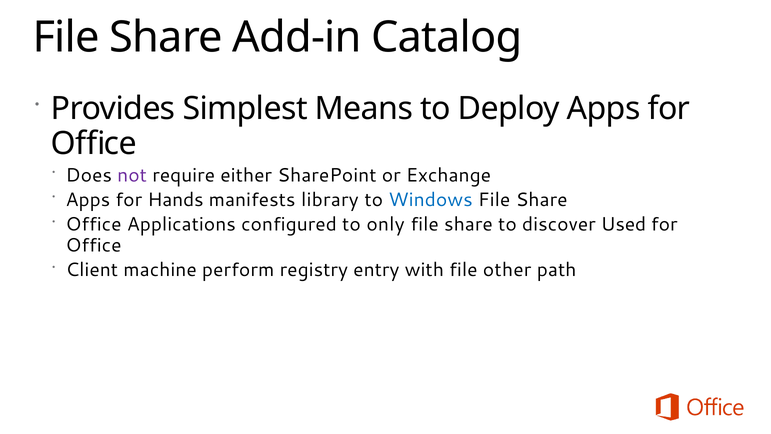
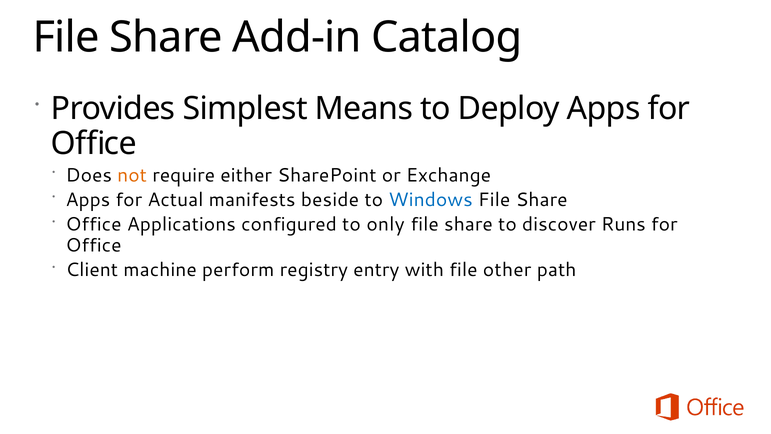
not colour: purple -> orange (132, 175)
Hands: Hands -> Actual (175, 200)
library: library -> beside (330, 200)
Used: Used -> Runs (623, 224)
